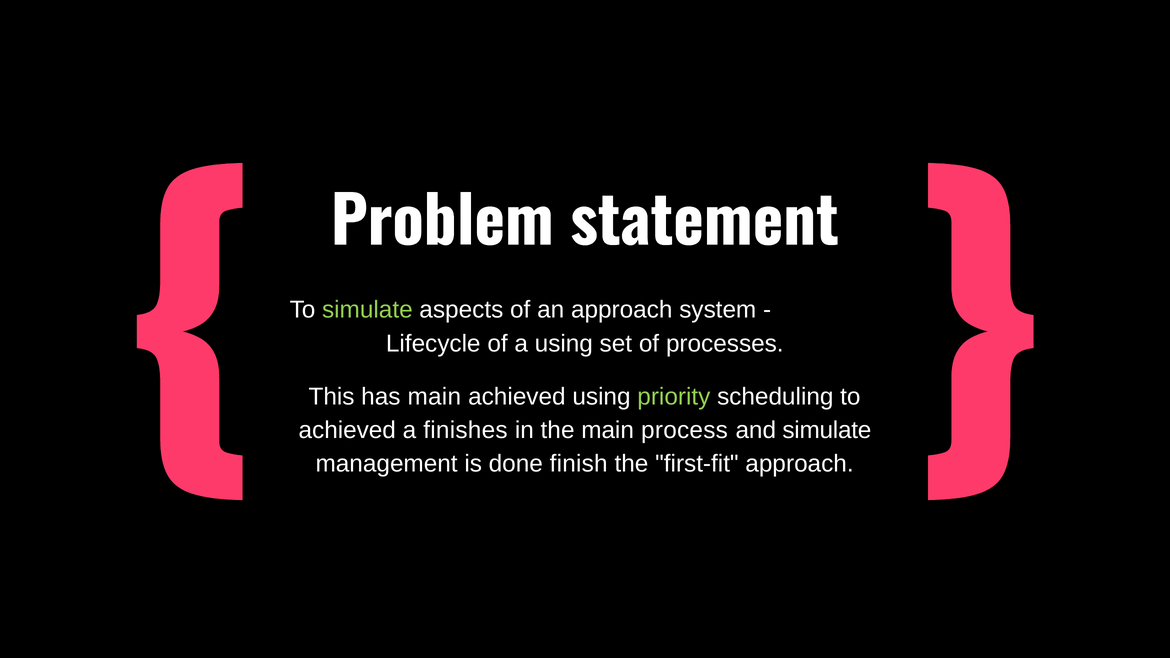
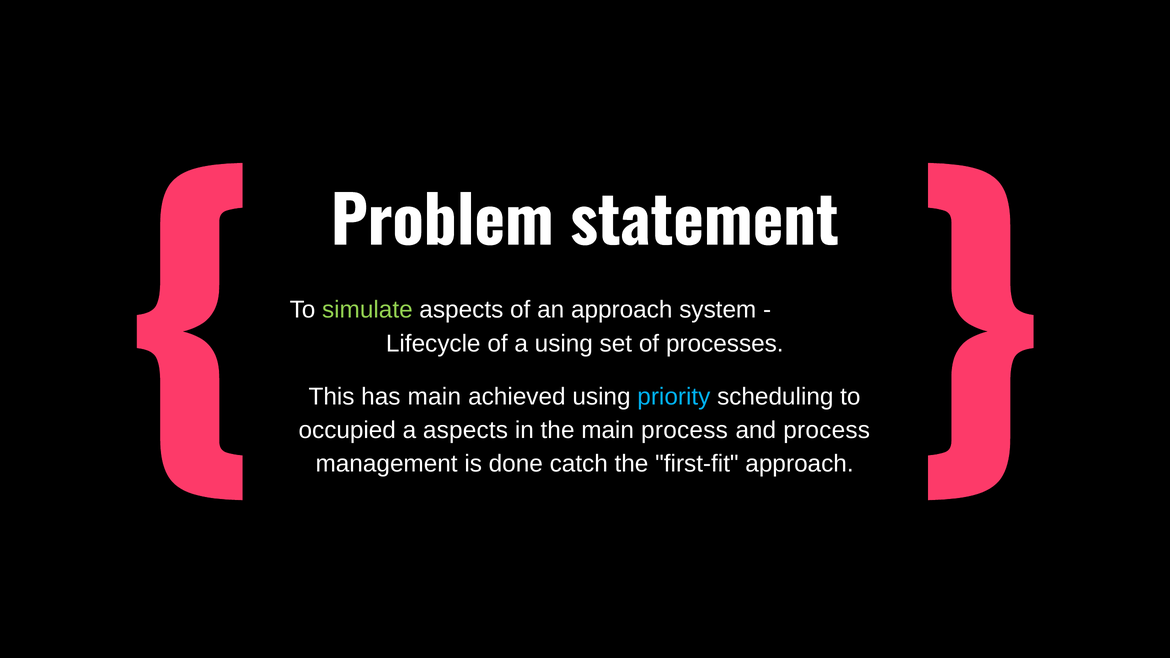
priority colour: light green -> light blue (674, 397)
achieved: achieved -> occupied (347, 430)
a finishes: finishes -> aspects (466, 430)
and simulate: simulate -> process (827, 430)
finish: finish -> catch (579, 464)
